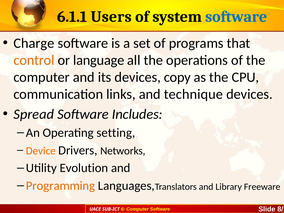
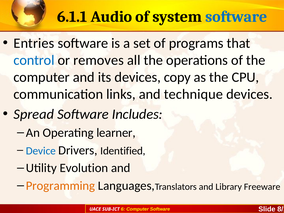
Users: Users -> Audio (111, 17)
Charge: Charge -> Entries (34, 43)
control colour: orange -> blue (34, 60)
language: language -> removes (99, 60)
setting: setting -> learner (116, 133)
Device colour: orange -> blue (41, 151)
Networks: Networks -> Identified (123, 151)
